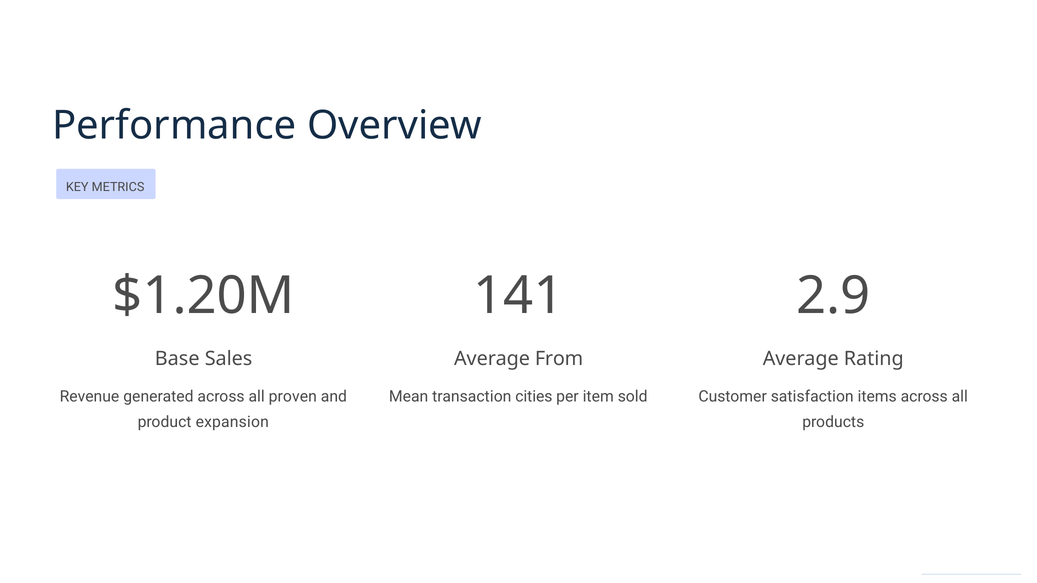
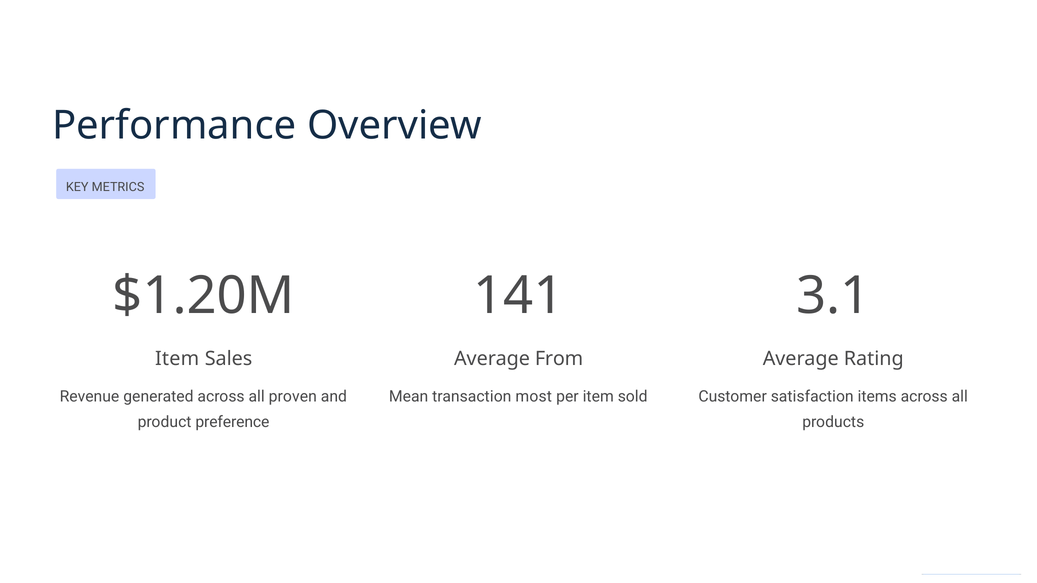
2.9: 2.9 -> 3.1 (833, 296)
Base: Base -> Item (177, 359)
cities: cities -> most (534, 397)
expansion: expansion -> preference (232, 422)
